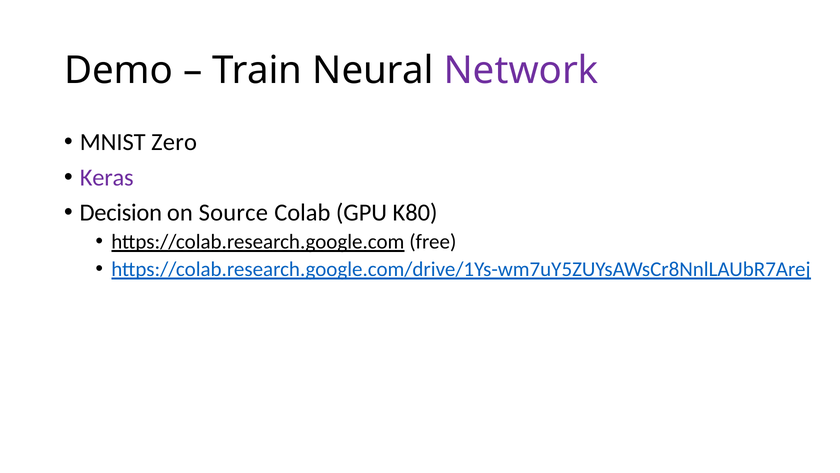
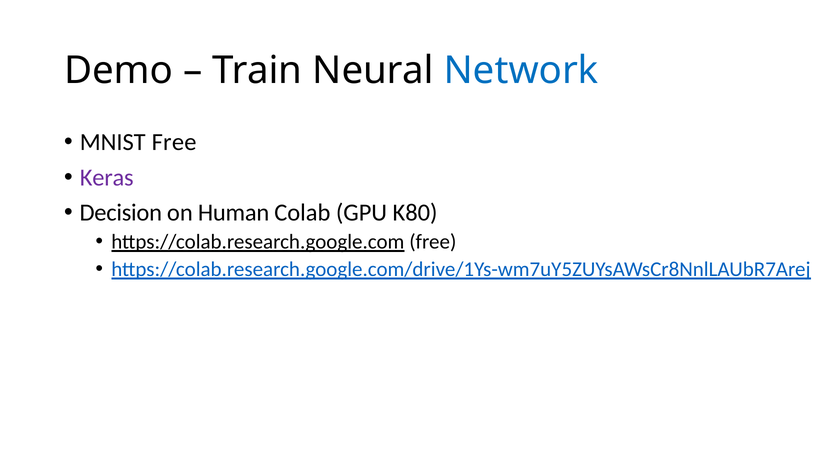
Network colour: purple -> blue (521, 71)
MNIST Zero: Zero -> Free (174, 142)
Source: Source -> Human (234, 212)
